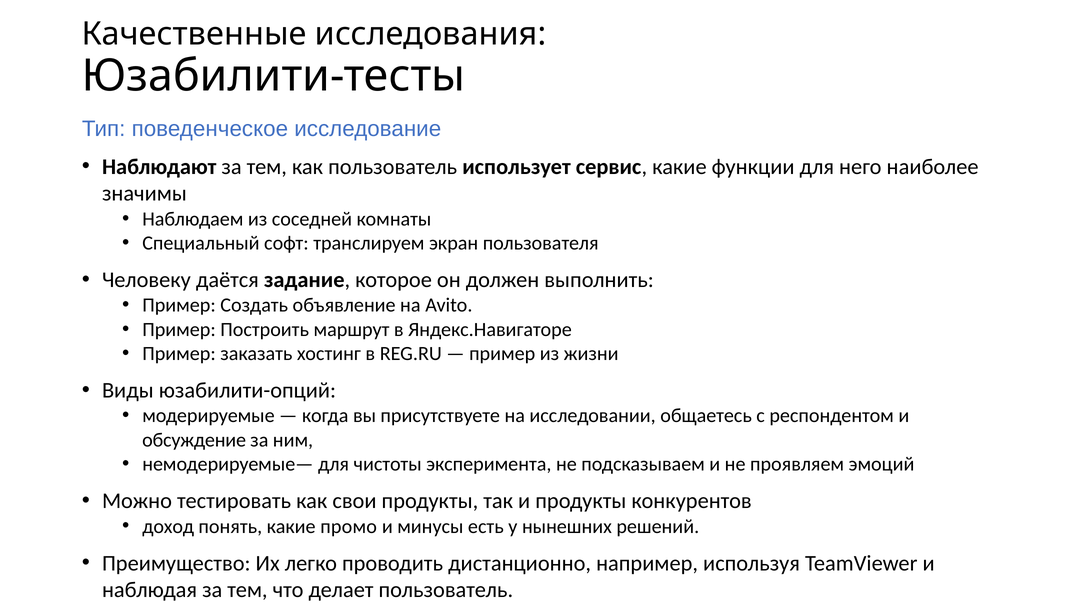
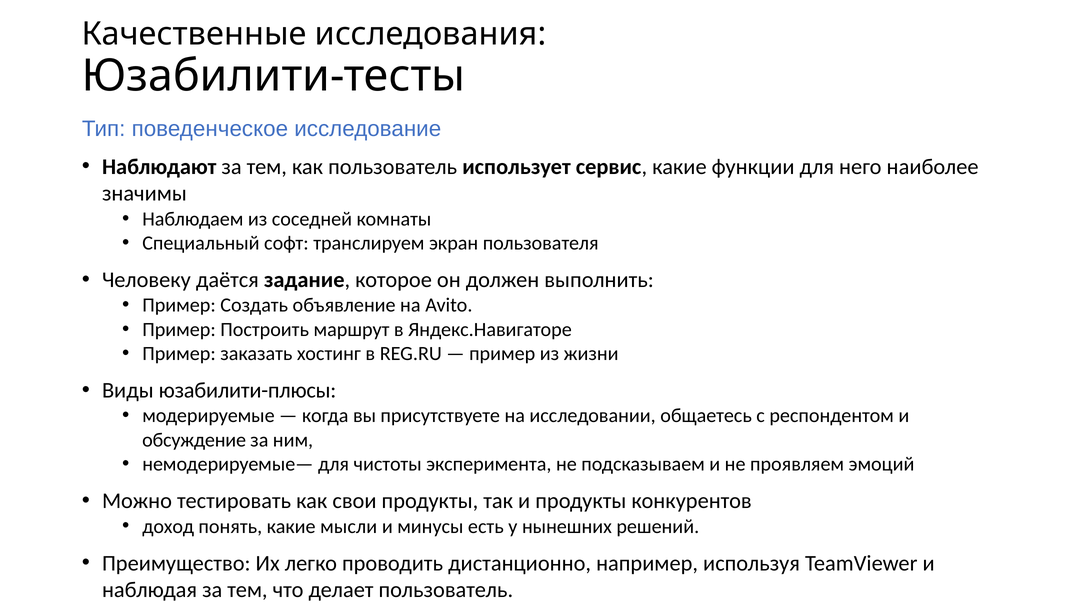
юзабилити-опций: юзабилити-опций -> юзабилити-плюсы (248, 391)
промо: промо -> мысли (349, 526)
